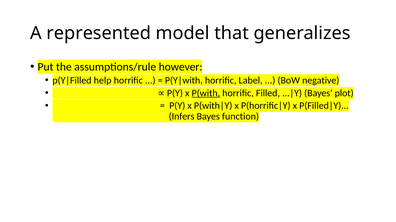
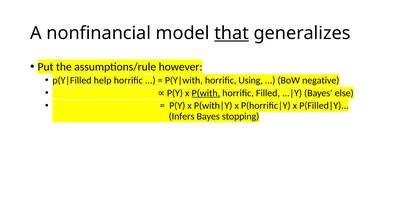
represented: represented -> nonfinancial (99, 33)
that underline: none -> present (232, 33)
Label: Label -> Using (251, 81)
plot: plot -> else (344, 93)
function: function -> stopping (241, 117)
